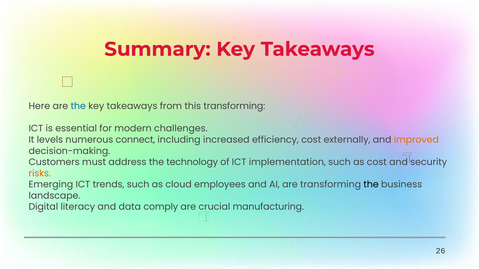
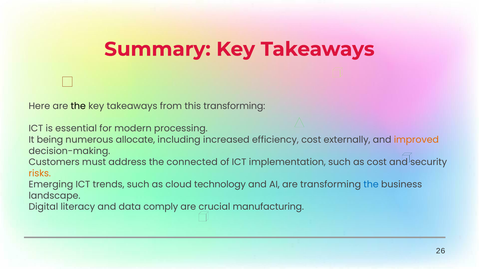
the colour: blue -> black (78, 106)
challenges: challenges -> processing (181, 129)
levels: levels -> being (50, 140)
connect: connect -> allocate (135, 140)
technology: technology -> connected (192, 162)
employees: employees -> technology (220, 185)
the colour: black -> blue (371, 185)
